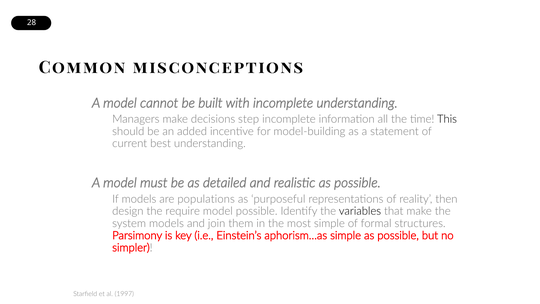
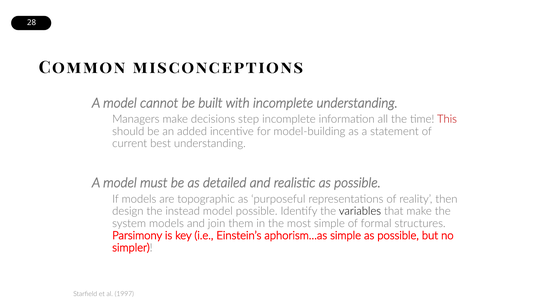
This colour: black -> red (447, 119)
populations: populations -> topographic (206, 199)
require: require -> instead (183, 211)
